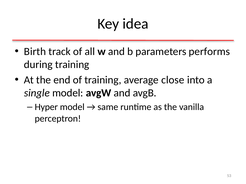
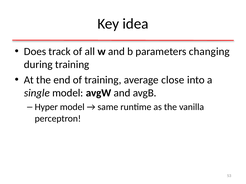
Birth: Birth -> Does (35, 52)
performs: performs -> changing (209, 52)
